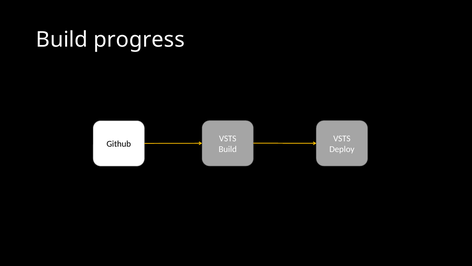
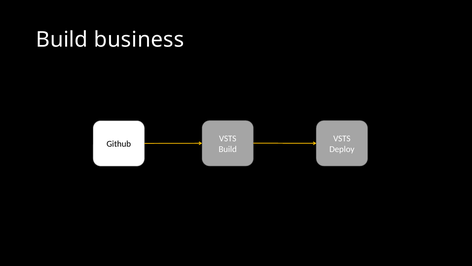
progress: progress -> business (139, 40)
